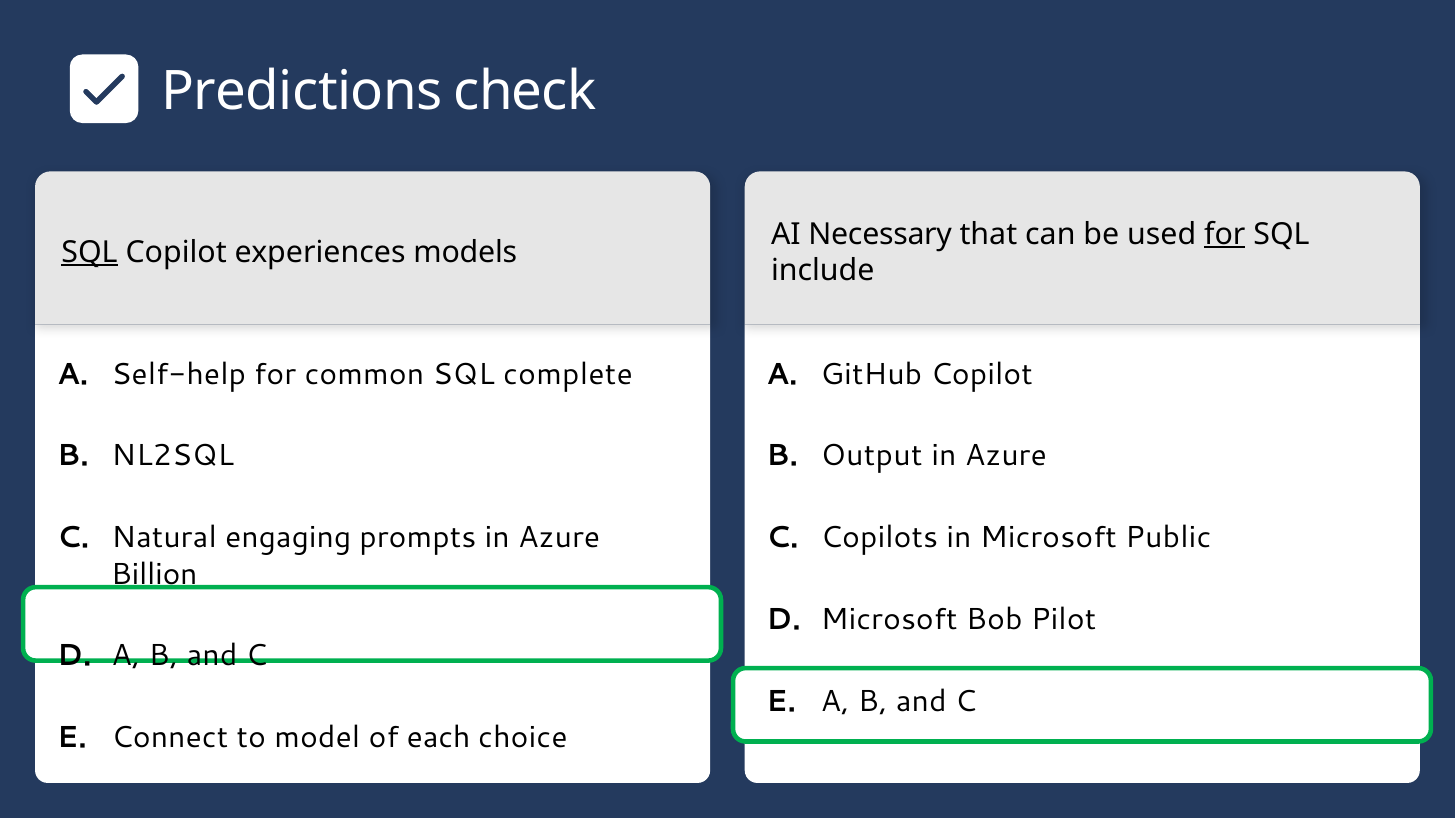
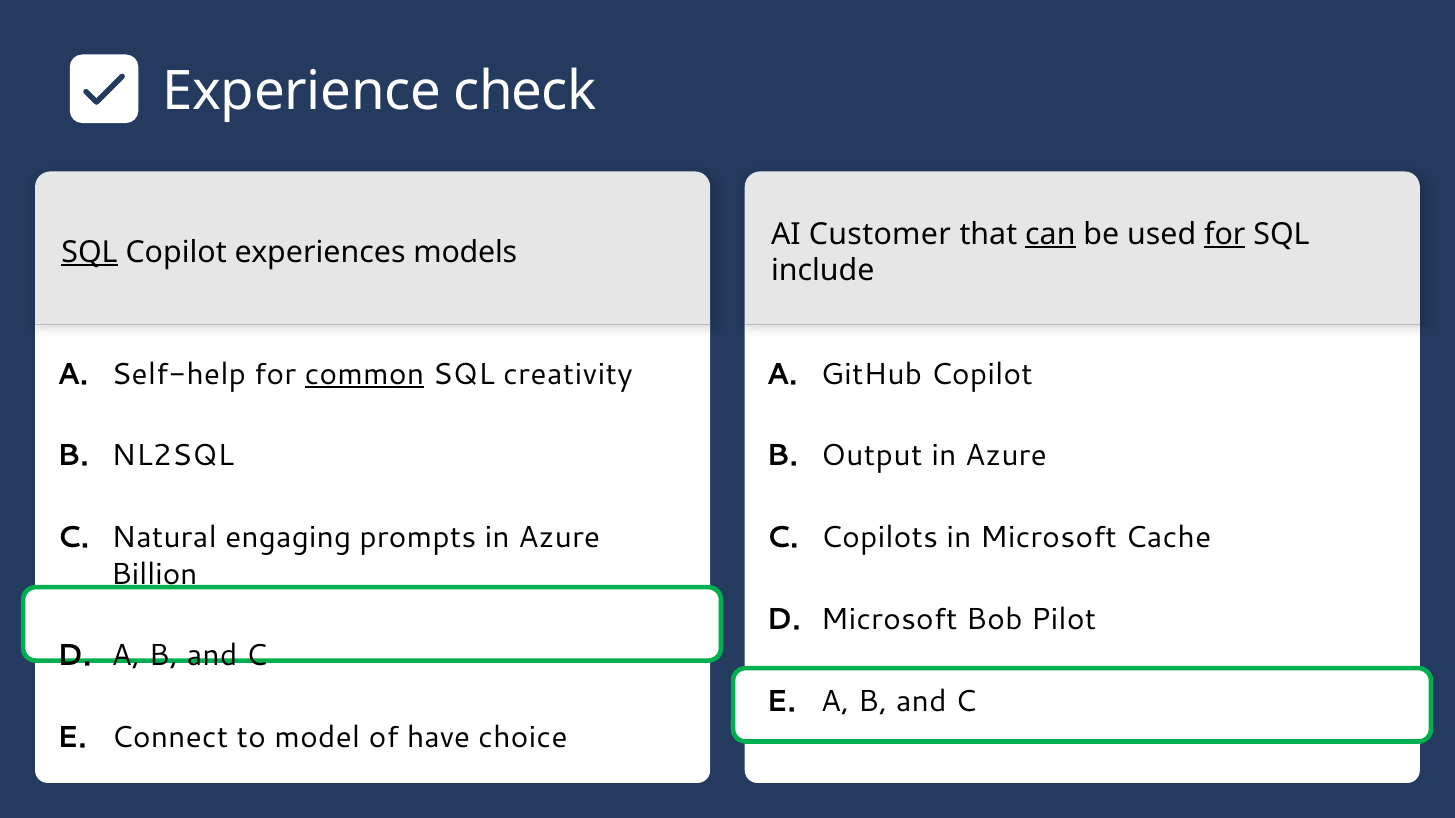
Predictions: Predictions -> Experience (302, 91)
Necessary: Necessary -> Customer (880, 234)
can underline: none -> present (1050, 234)
common underline: none -> present (364, 374)
complete: complete -> creativity (568, 374)
Public: Public -> Cache (1168, 538)
each: each -> have (439, 738)
